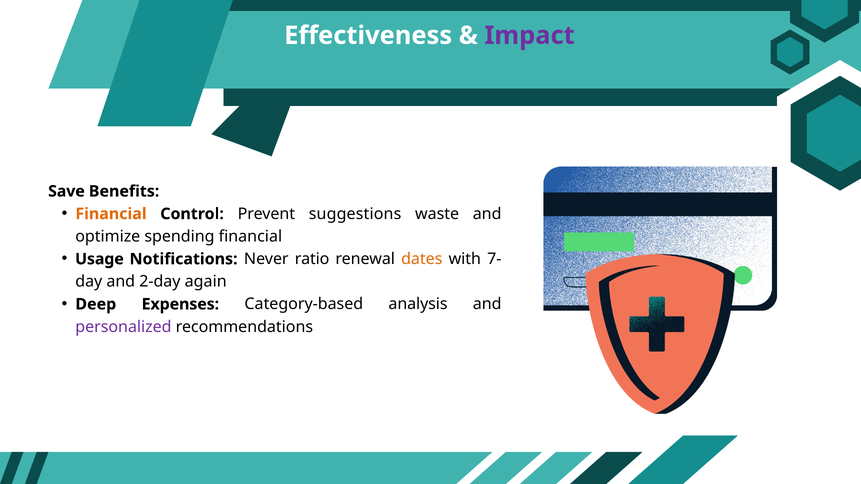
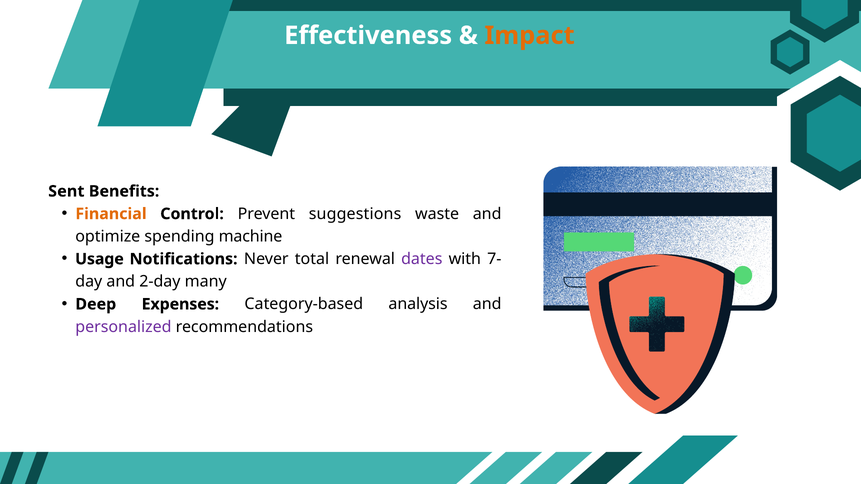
Impact colour: purple -> orange (530, 36)
Save: Save -> Sent (66, 191)
spending financial: financial -> machine (250, 237)
ratio: ratio -> total (312, 259)
dates colour: orange -> purple (422, 259)
again: again -> many (206, 282)
